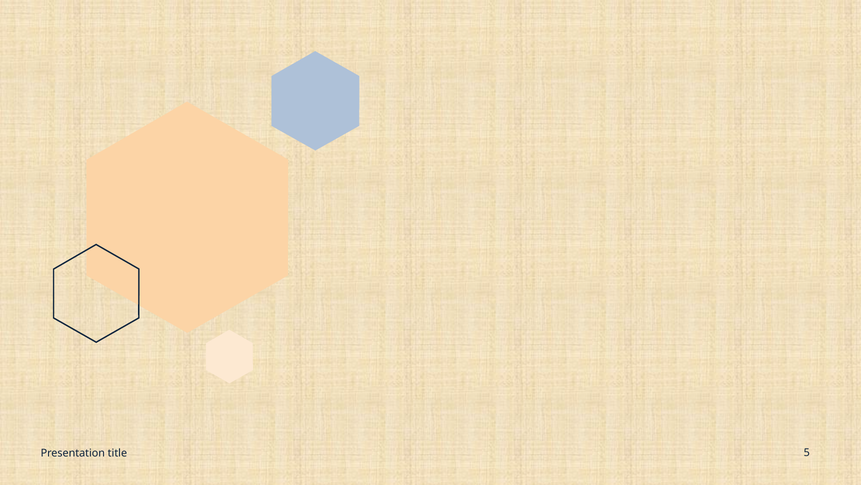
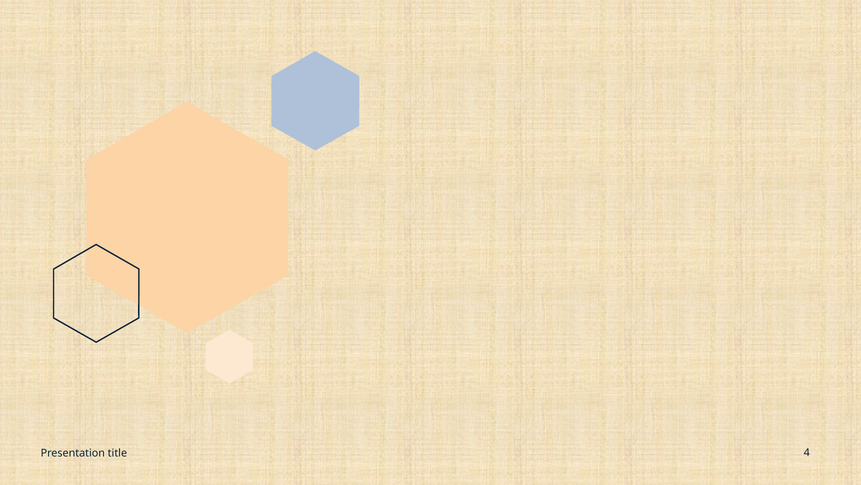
5: 5 -> 4 (807, 452)
